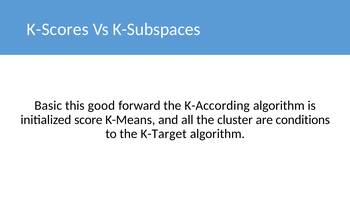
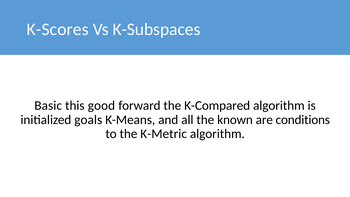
K-According: K-According -> K-Compared (217, 105)
score: score -> goals (88, 120)
cluster: cluster -> known (235, 120)
K-Target: K-Target -> K-Metric (164, 134)
